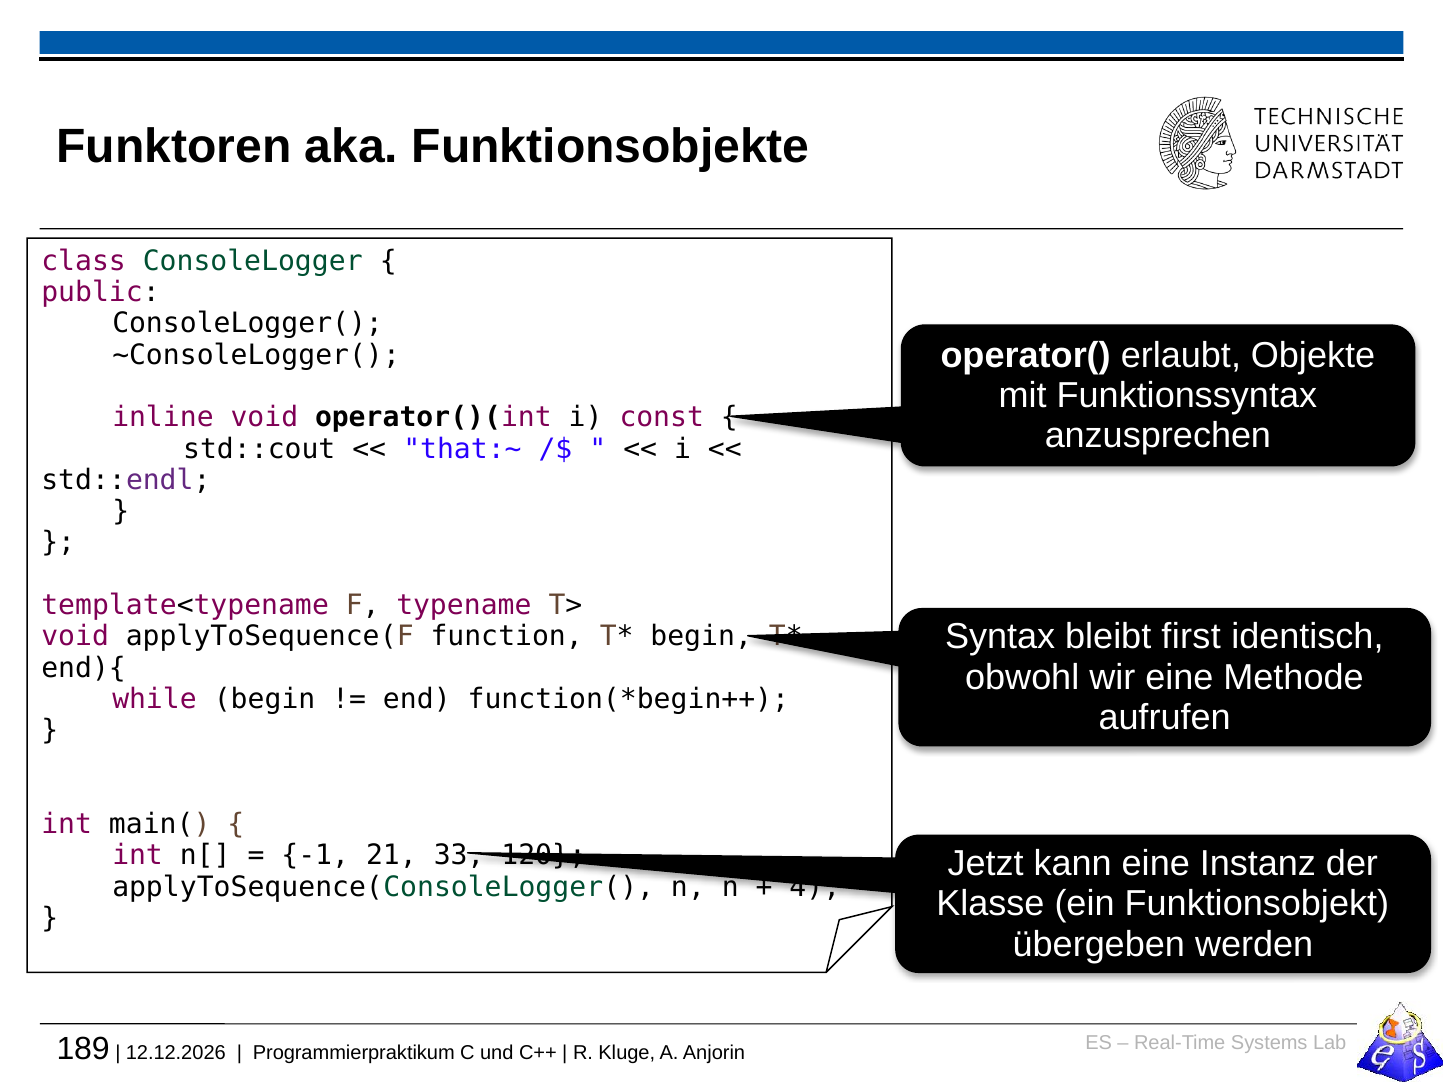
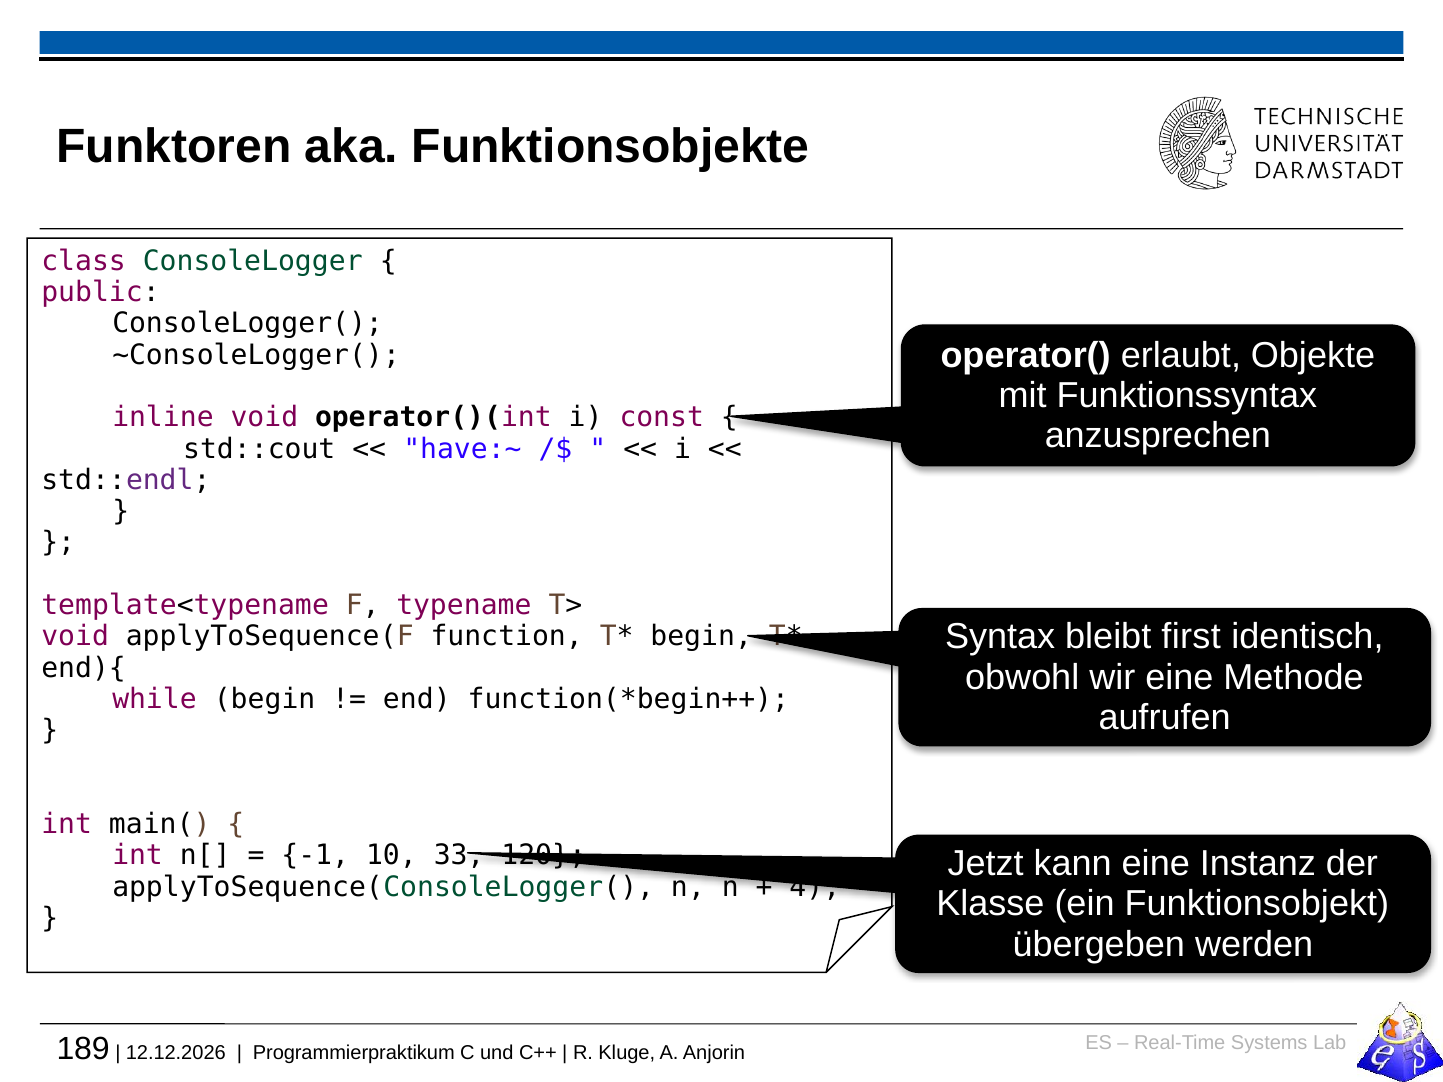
that:~: that:~ -> have:~ (462, 449)
21: 21 -> 10 (391, 856)
